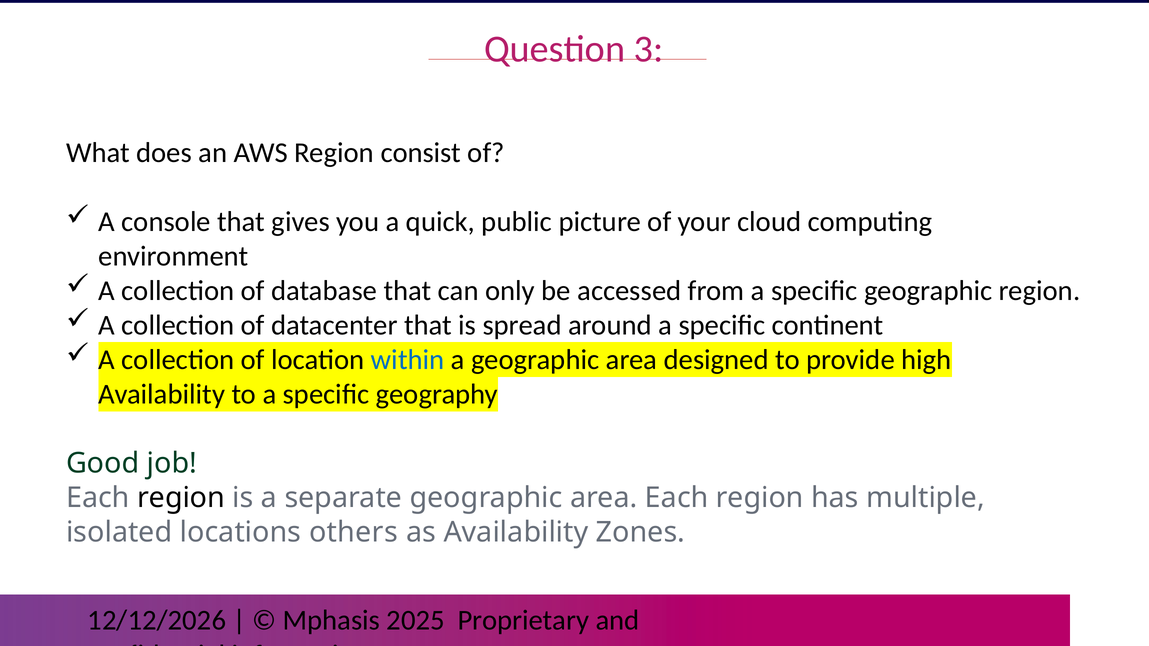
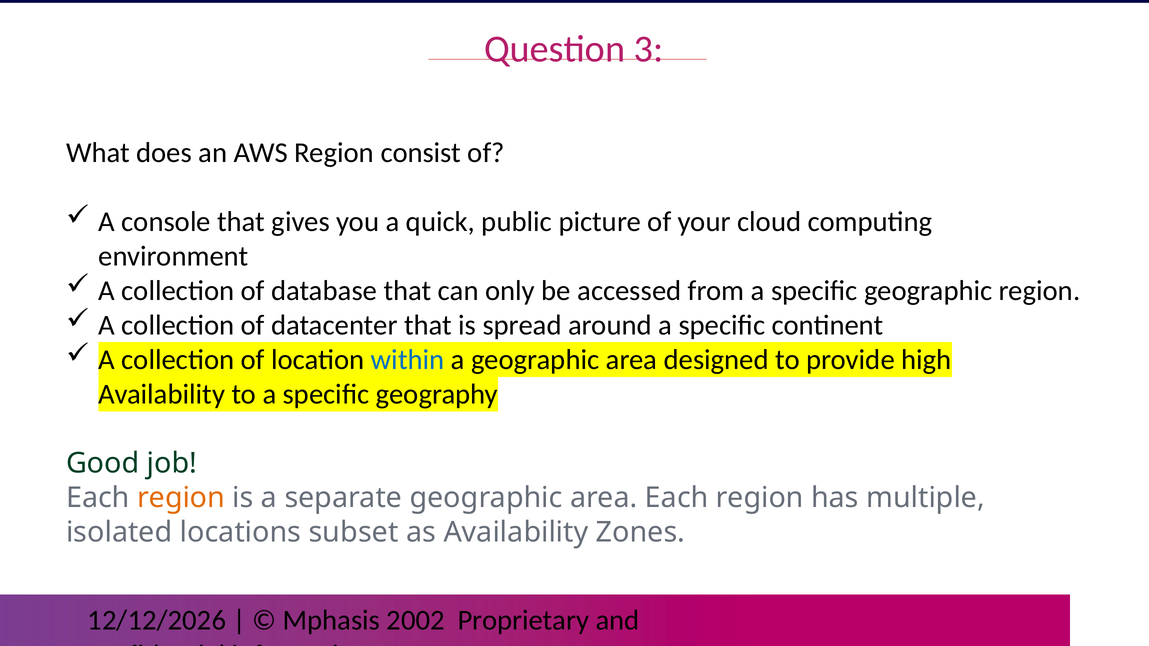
region colour: black -> orange (181, 498)
others: others -> subset (354, 533)
2025: 2025 -> 2002 (416, 620)
